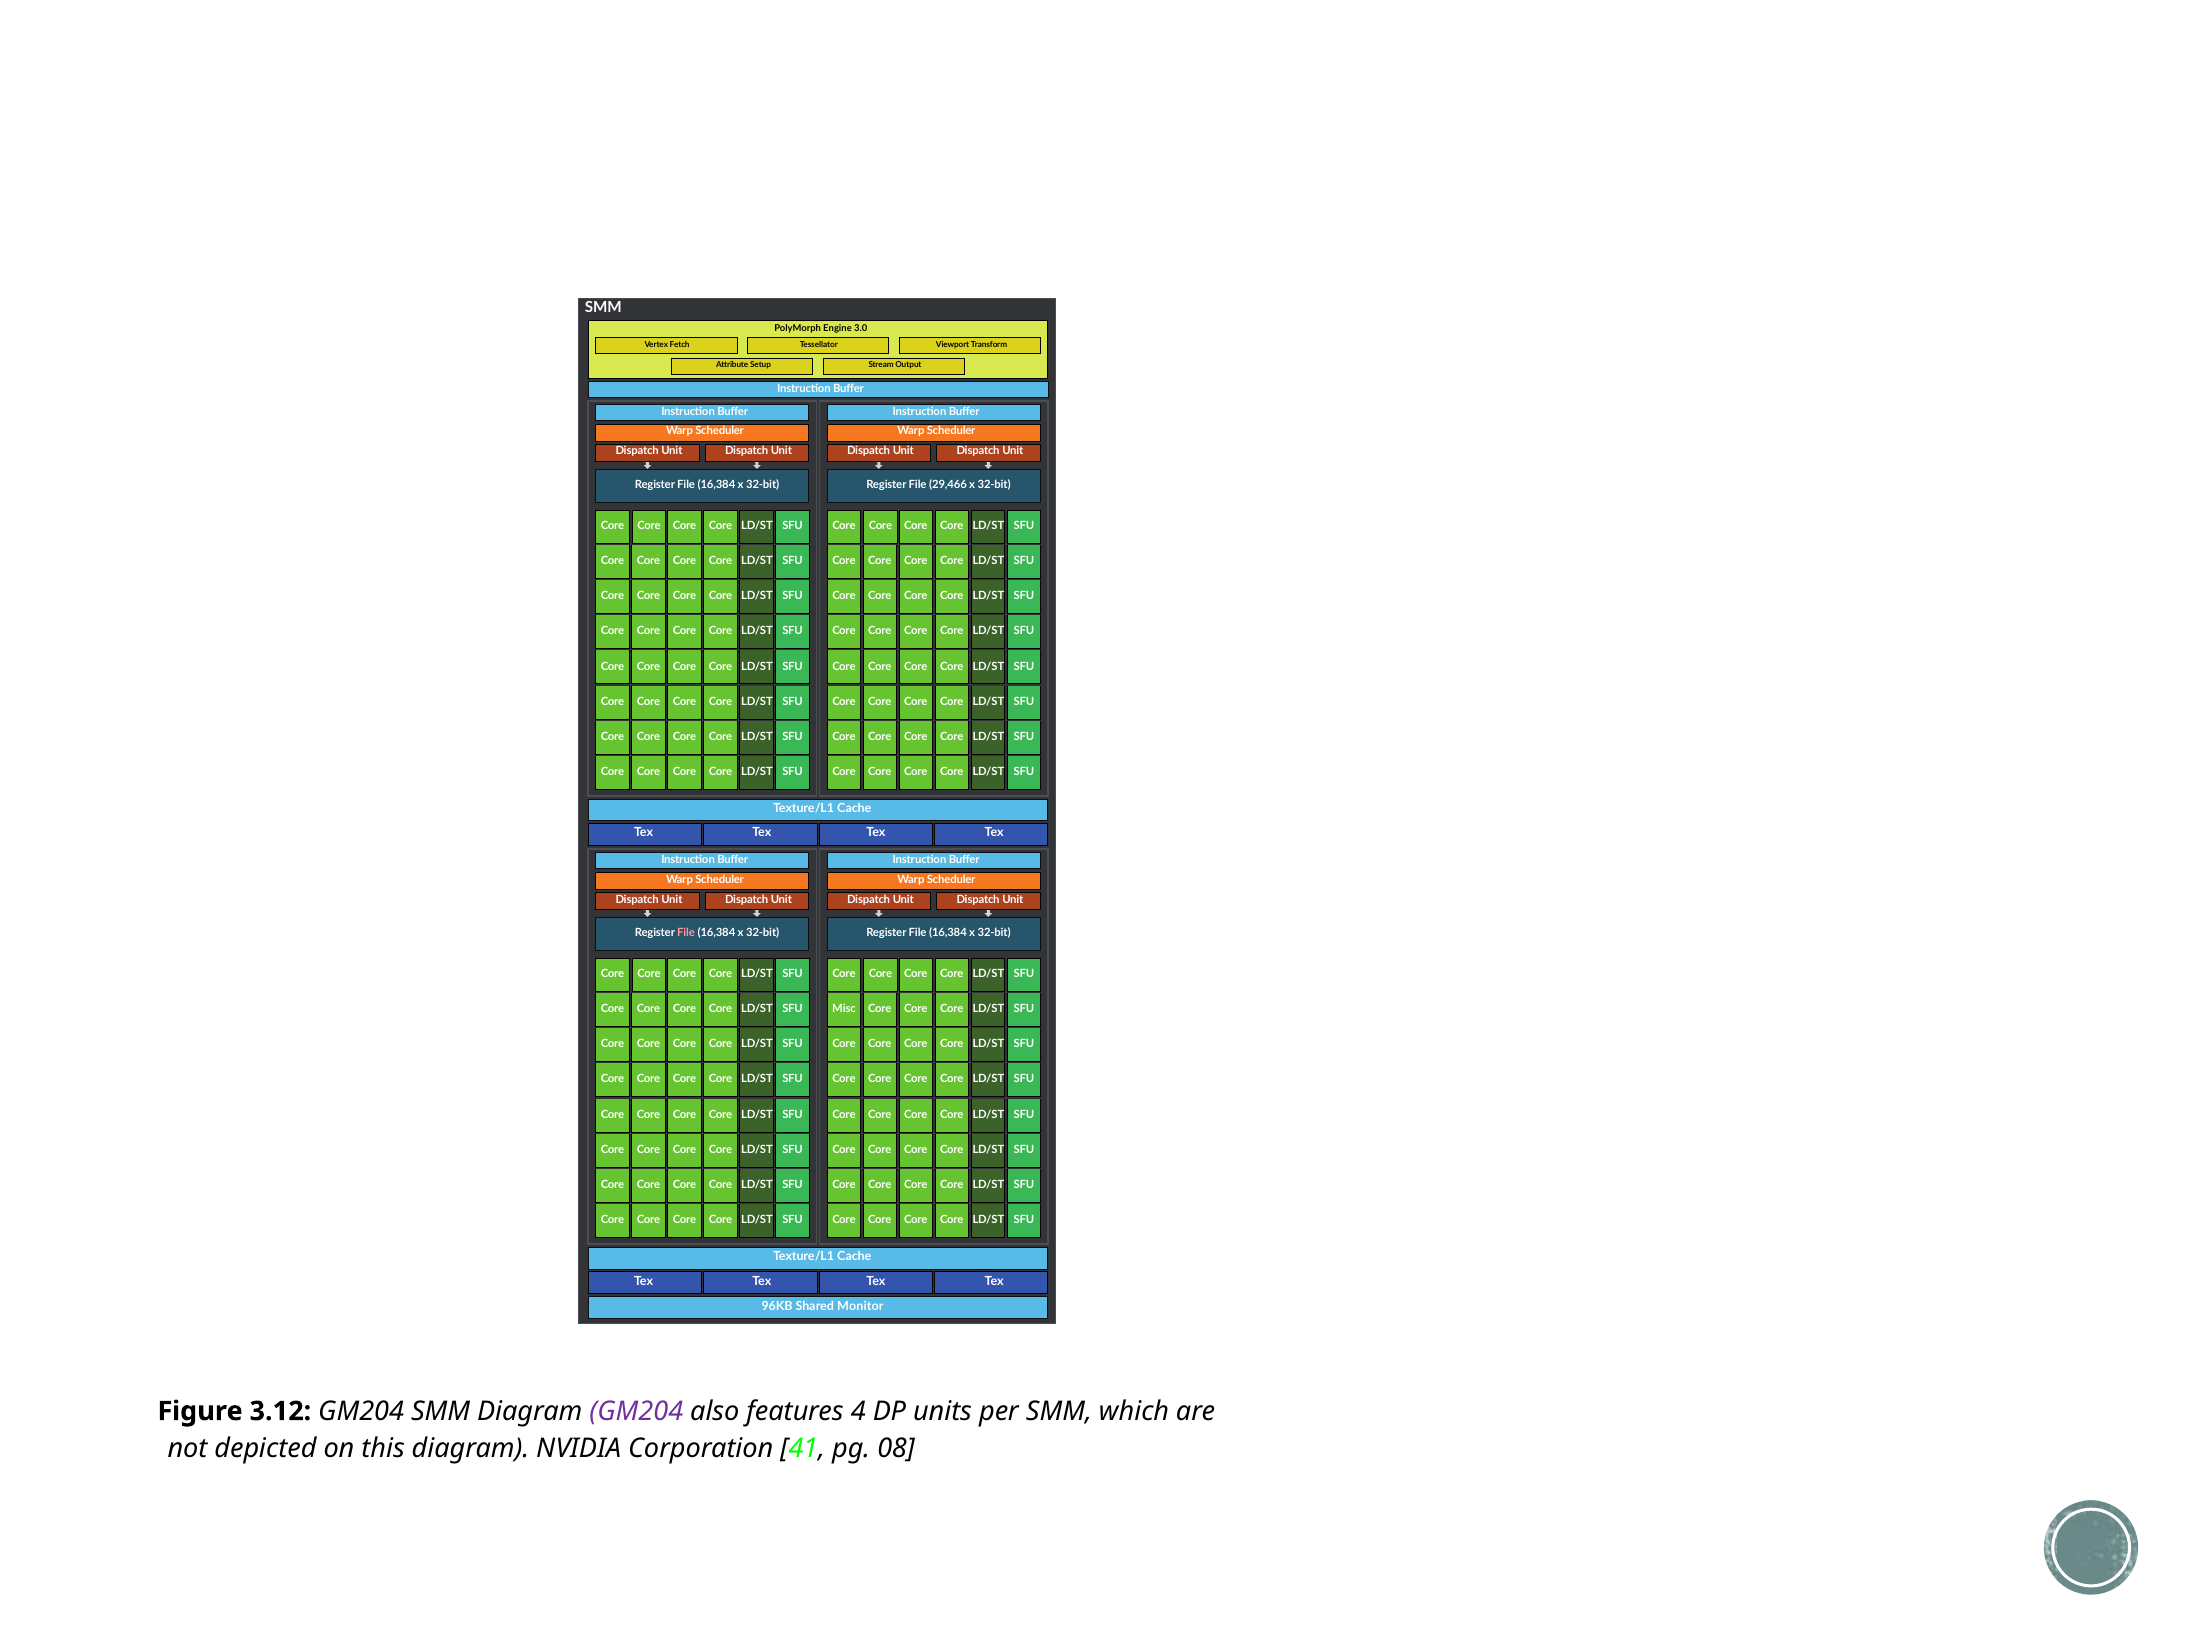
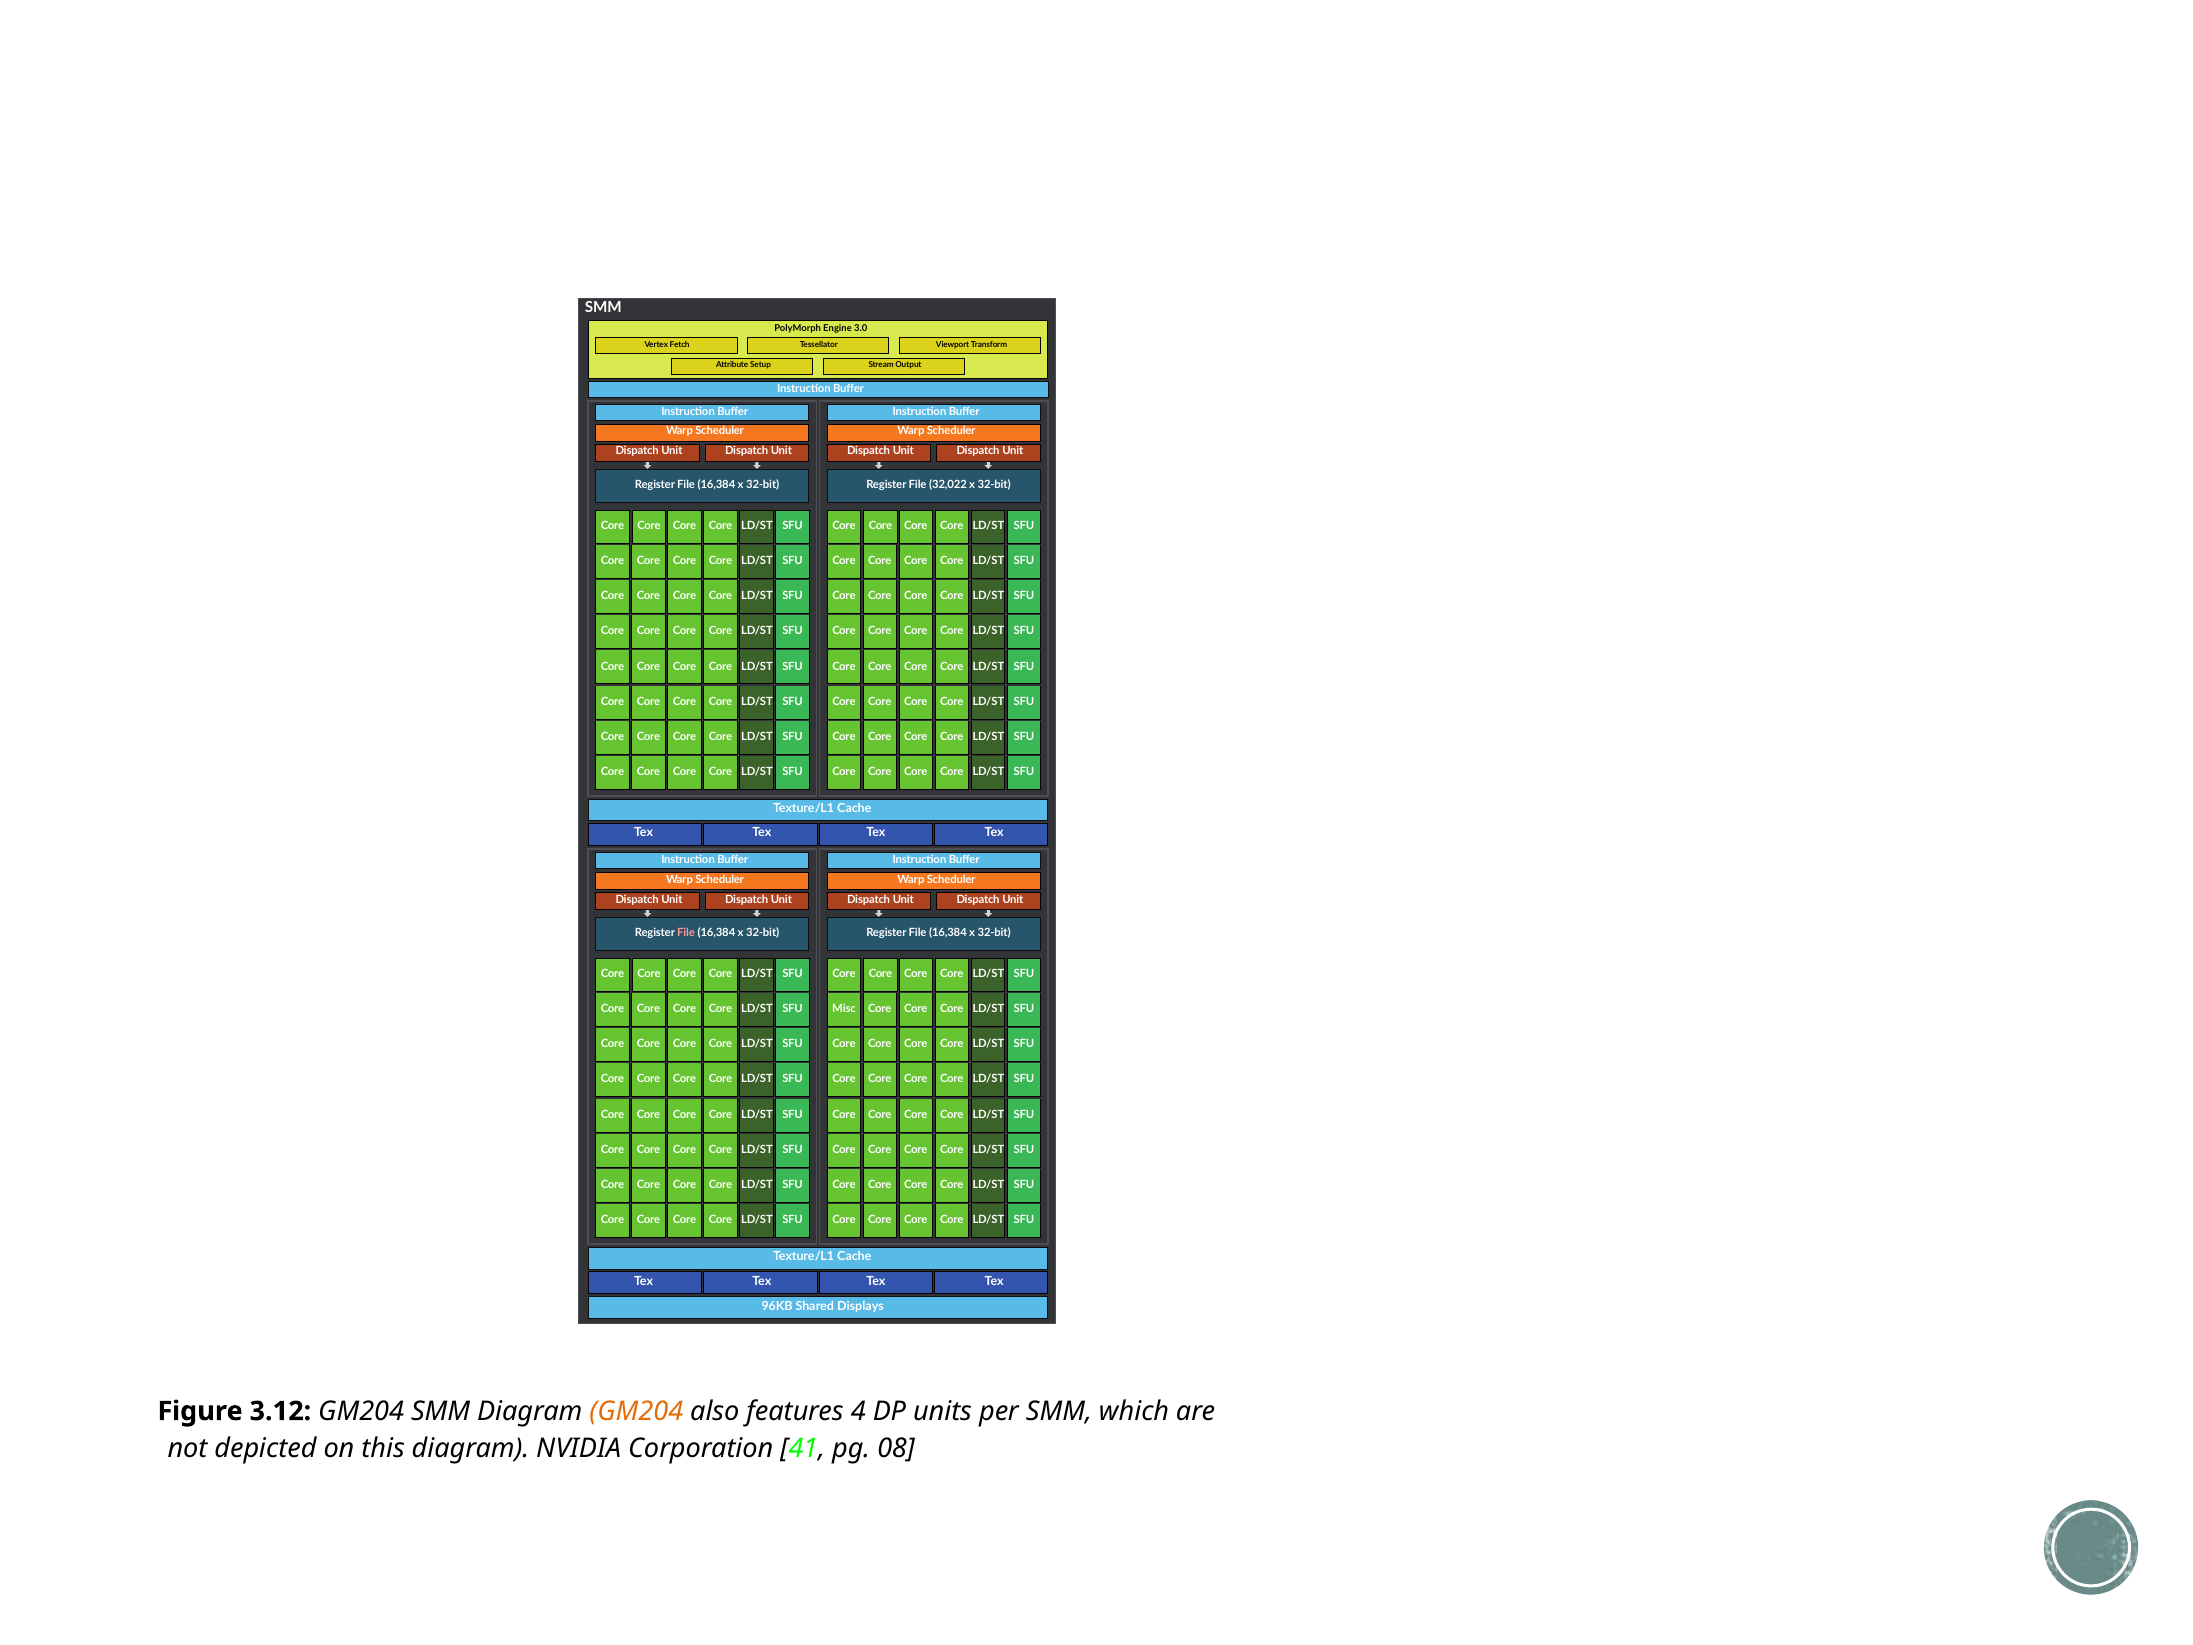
29,466: 29,466 -> 32,022 (948, 485)
Monitor: Monitor -> Displays (860, 1306)
GM204 colour: purple -> orange (636, 1411)
